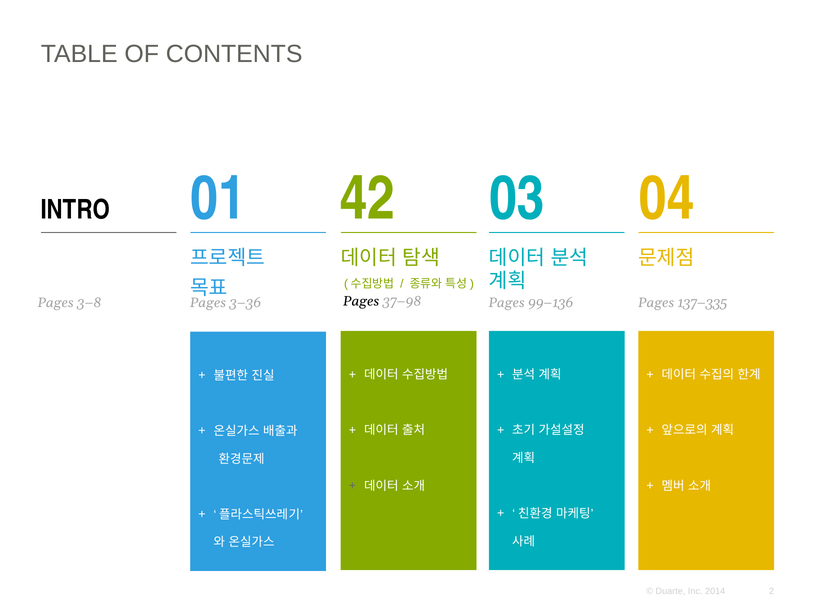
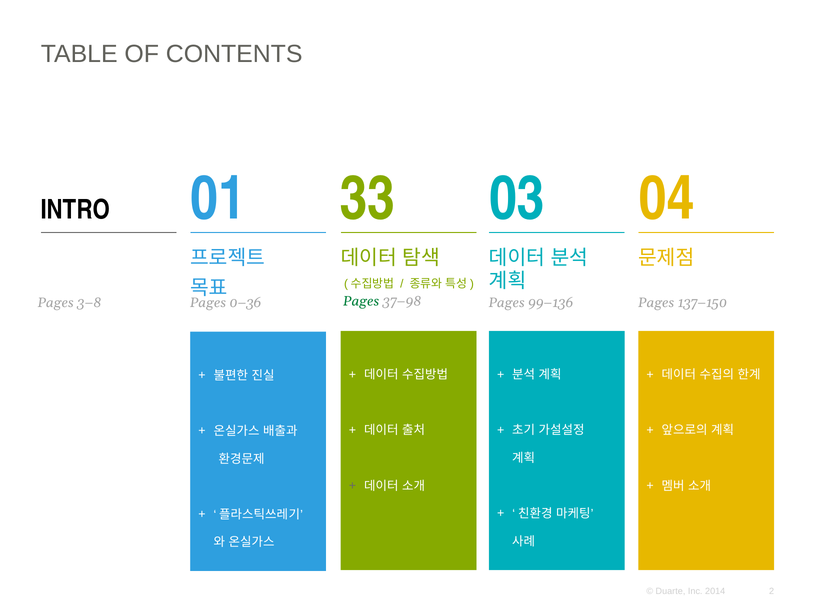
42: 42 -> 33 (367, 198)
Pages colour: black -> green (361, 301)
3–36: 3–36 -> 0–36 (245, 303)
137–335: 137–335 -> 137–150 (702, 303)
